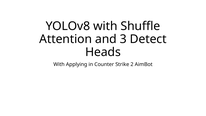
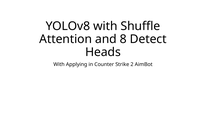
3: 3 -> 8 (123, 39)
